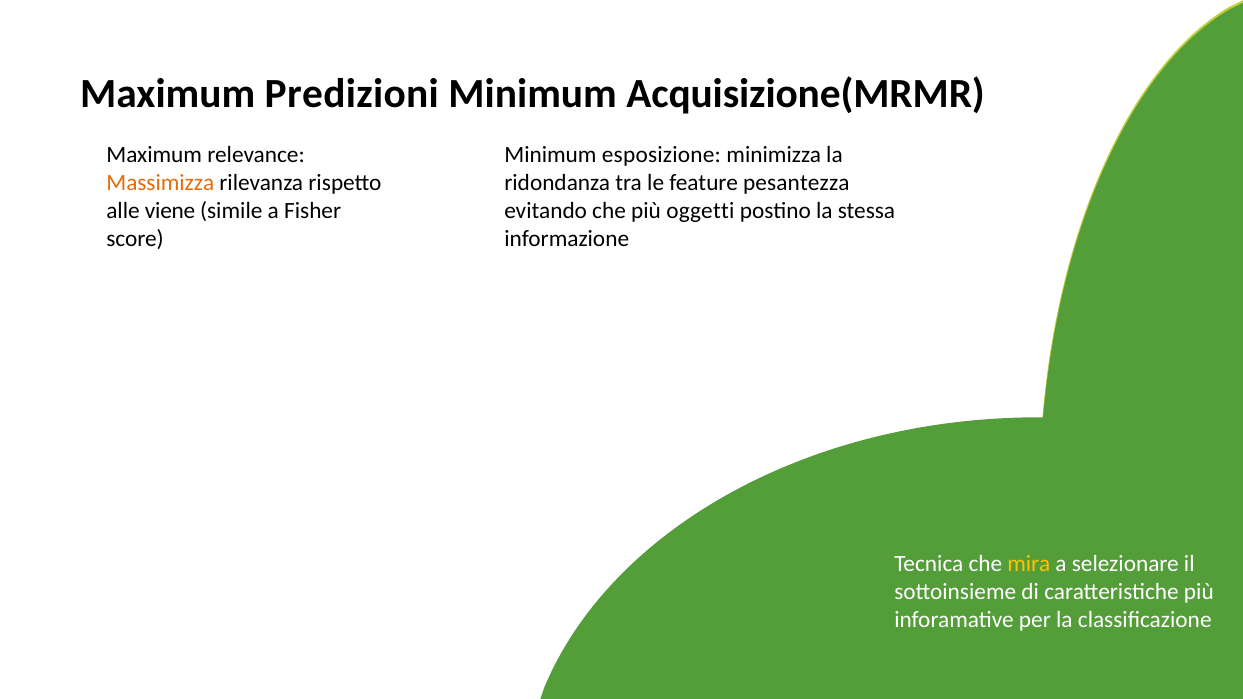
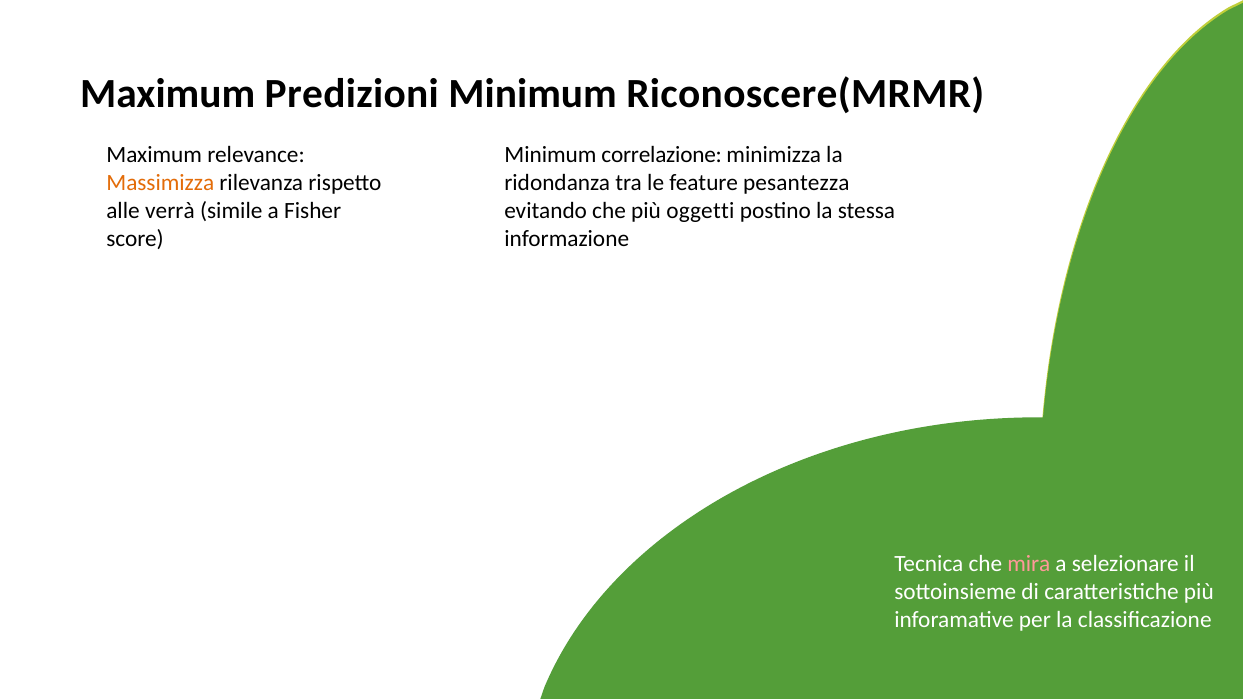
Acquisizione(MRMR: Acquisizione(MRMR -> Riconoscere(MRMR (805, 93)
esposizione: esposizione -> correlazione (662, 155)
viene: viene -> verrà (170, 211)
mira colour: yellow -> pink (1029, 564)
